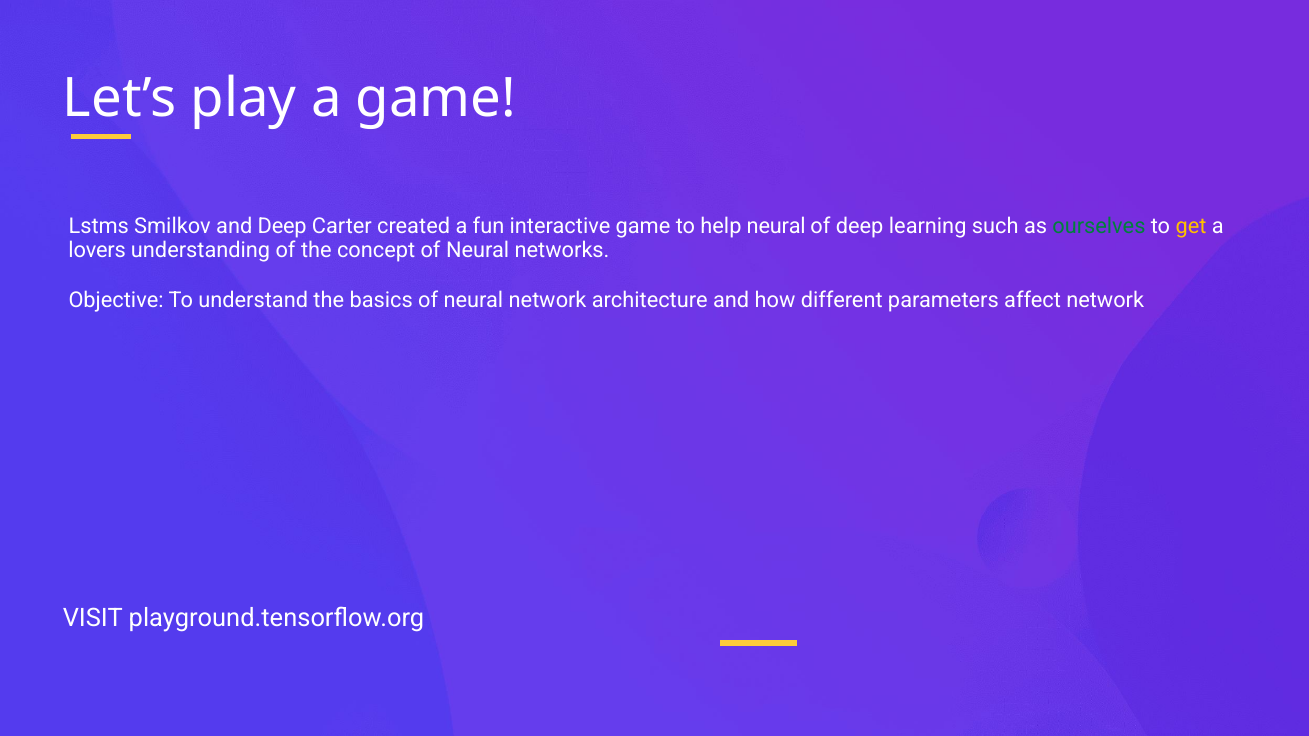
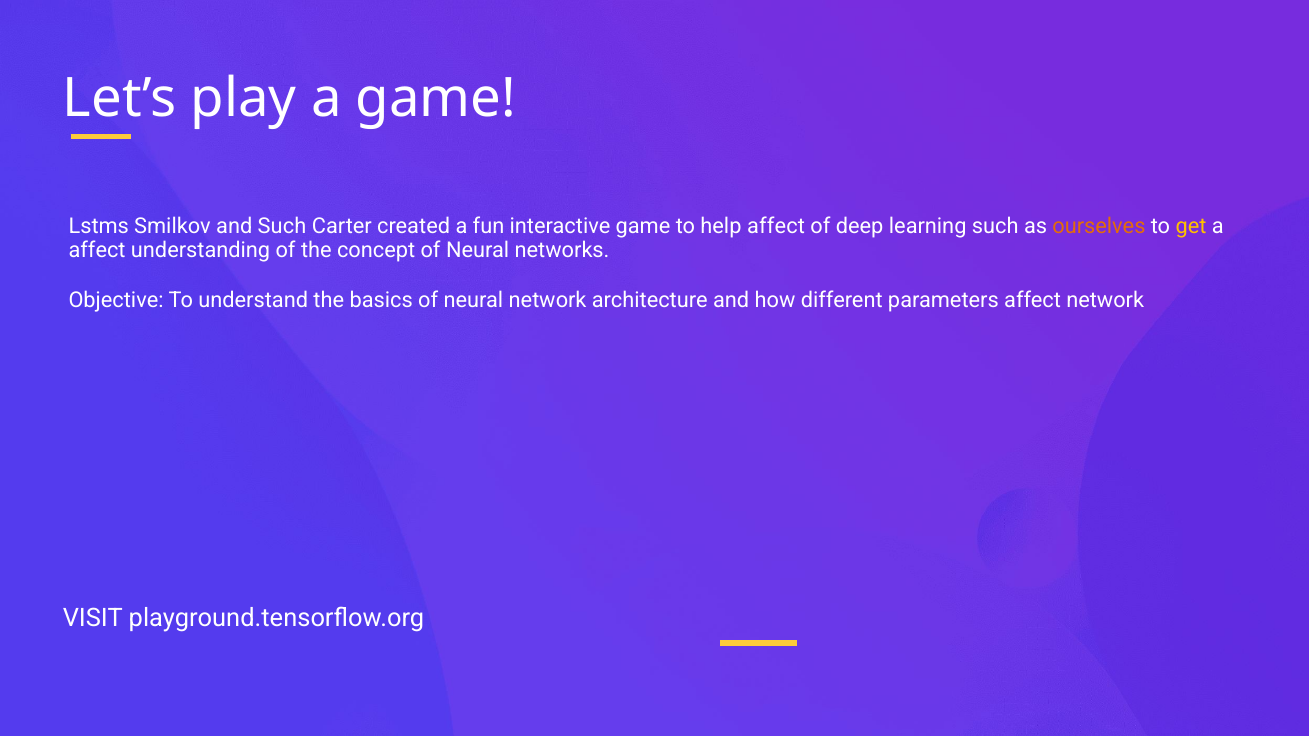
and Deep: Deep -> Such (282, 227)
help neural: neural -> affect (776, 227)
ourselves colour: green -> orange (1099, 227)
lovers: lovers -> affect (97, 250)
